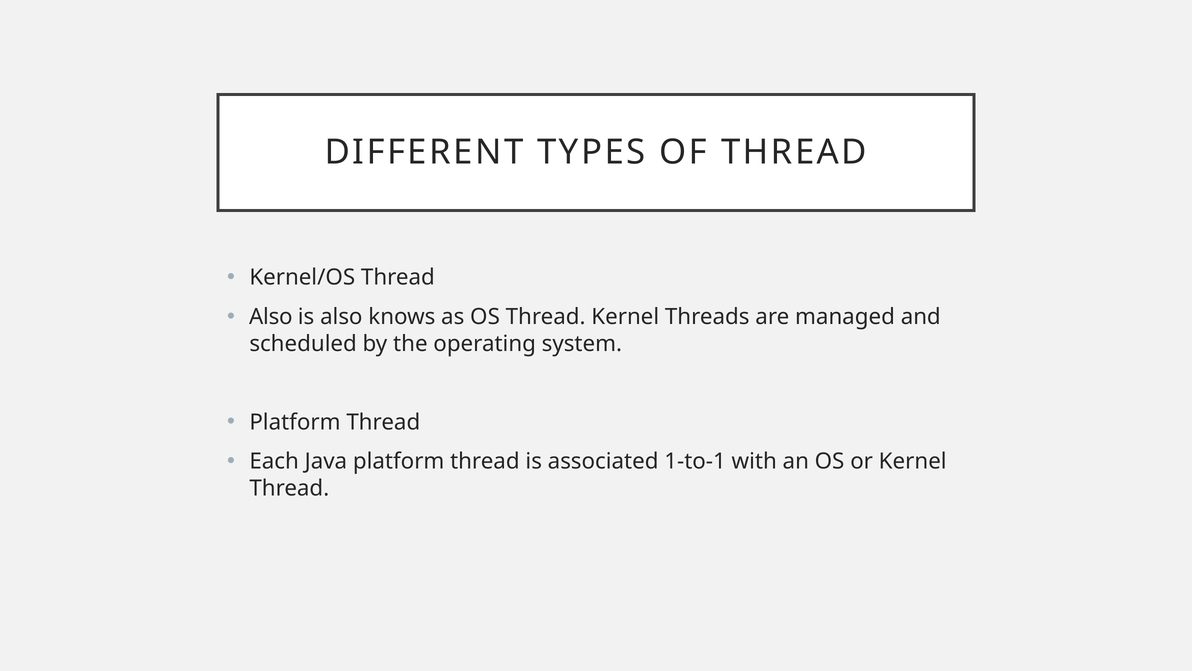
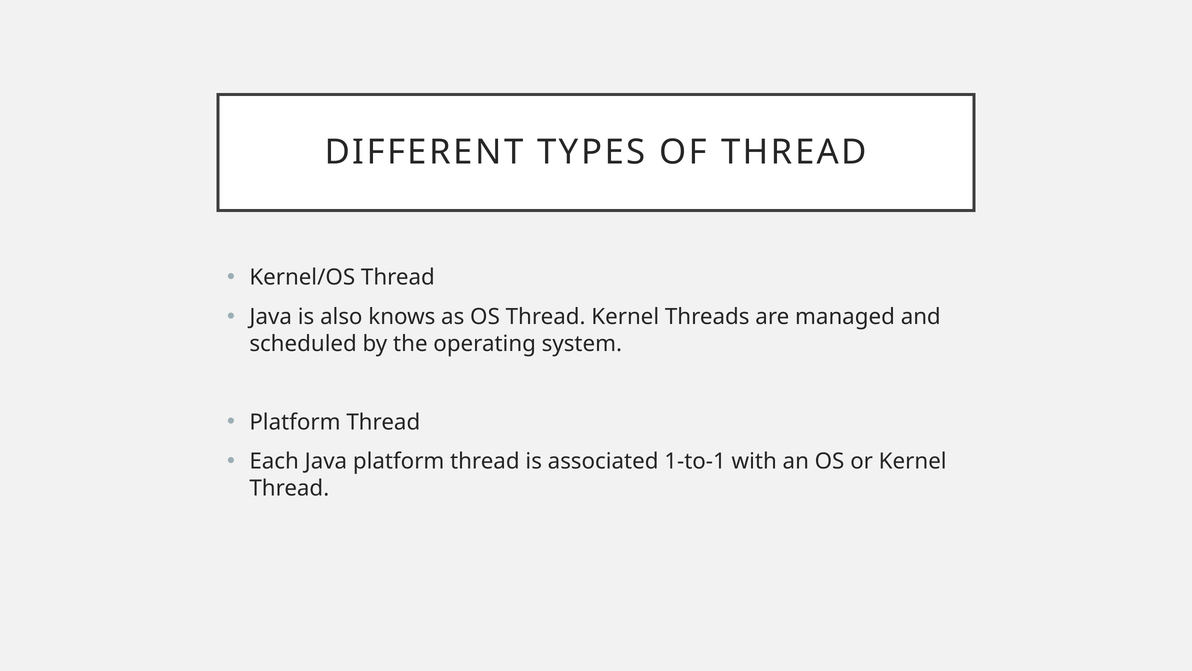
Also: Also -> Java (271, 317)
